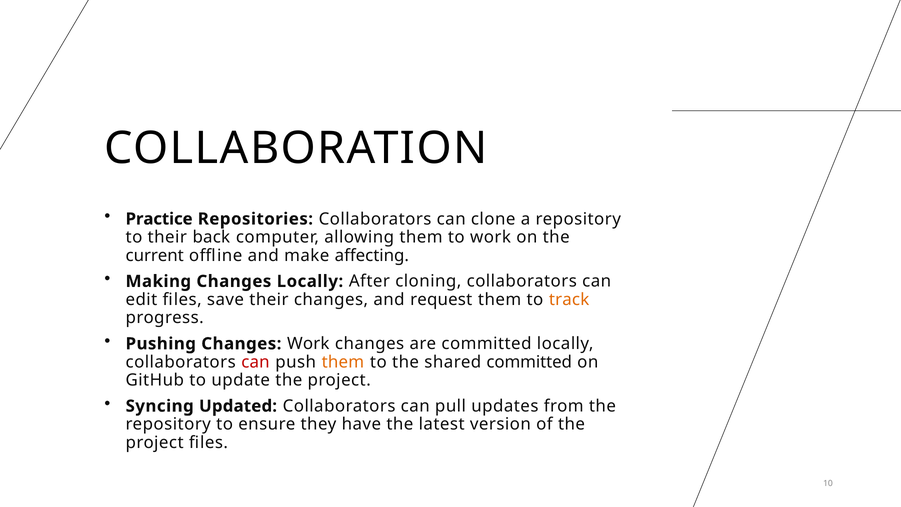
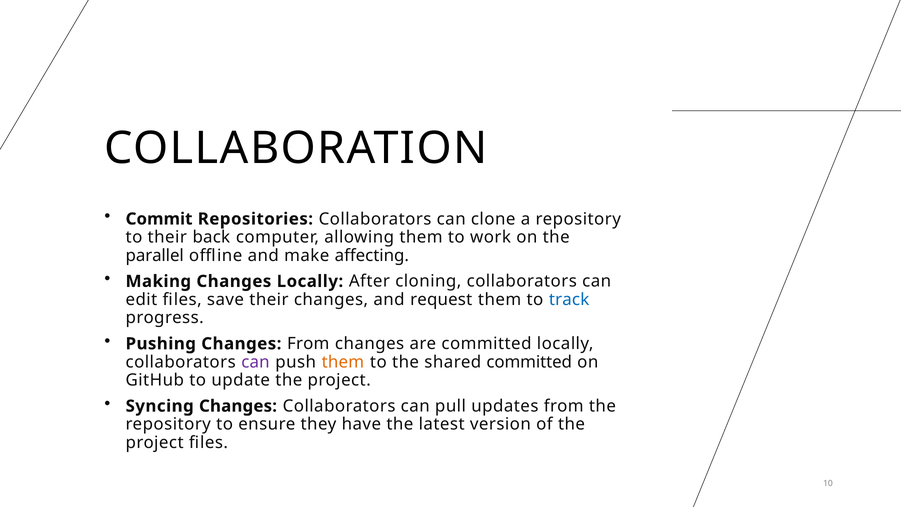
Practice: Practice -> Commit (159, 219)
current: current -> parallel (155, 255)
track colour: orange -> blue (569, 299)
Changes Work: Work -> From (308, 344)
can colour: red -> purple (255, 362)
Syncing Updated: Updated -> Changes (238, 406)
